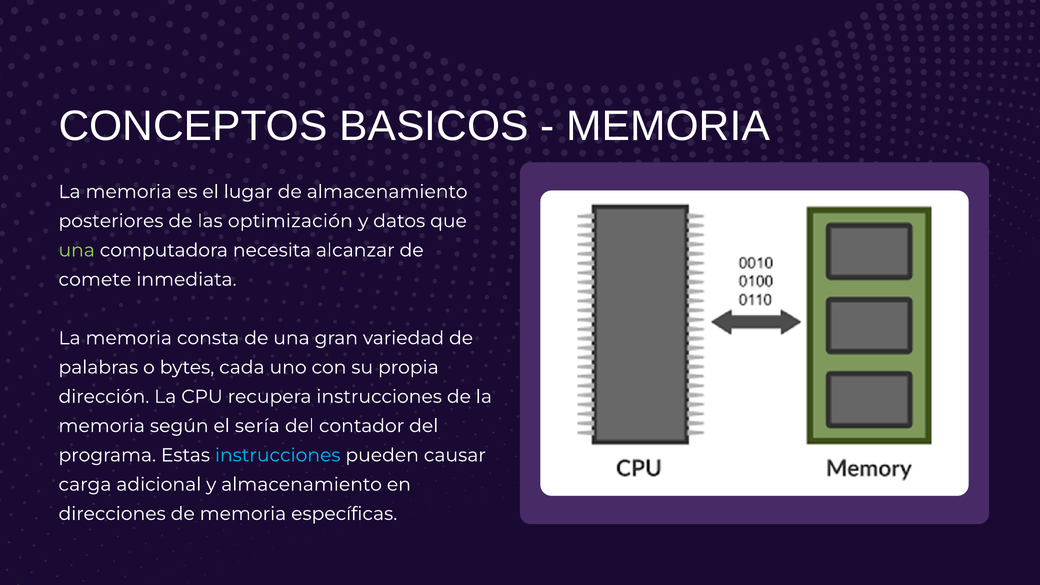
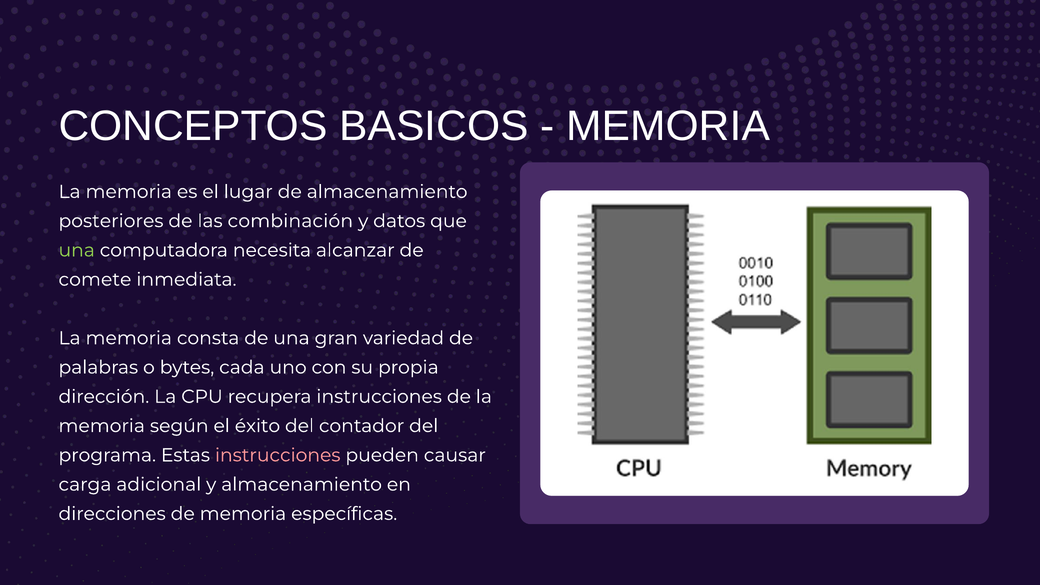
optimización: optimización -> combinación (290, 221)
sería: sería -> éxito (257, 426)
instrucciones colour: light blue -> pink (278, 455)
